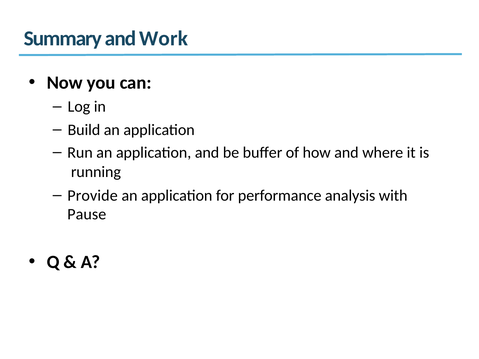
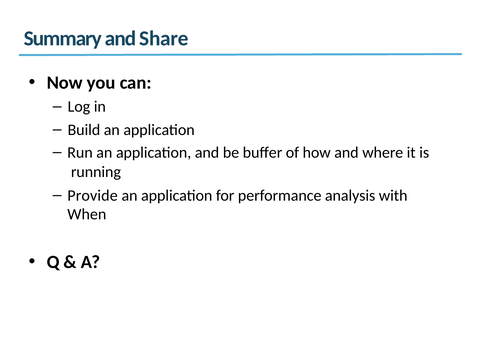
Work: Work -> Share (164, 38)
Pause: Pause -> When (87, 214)
